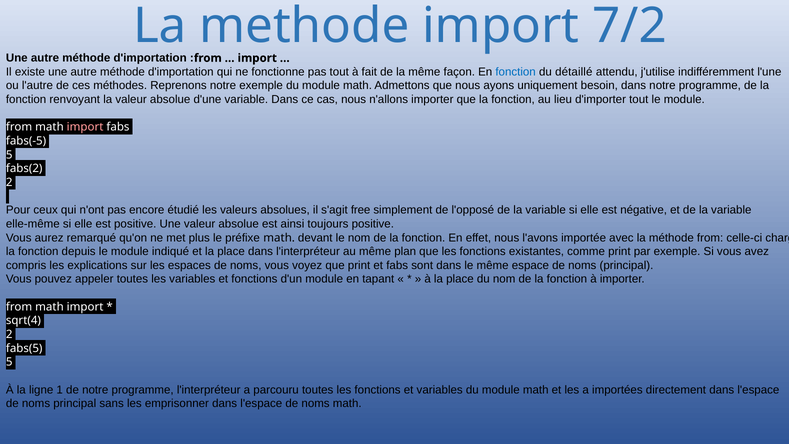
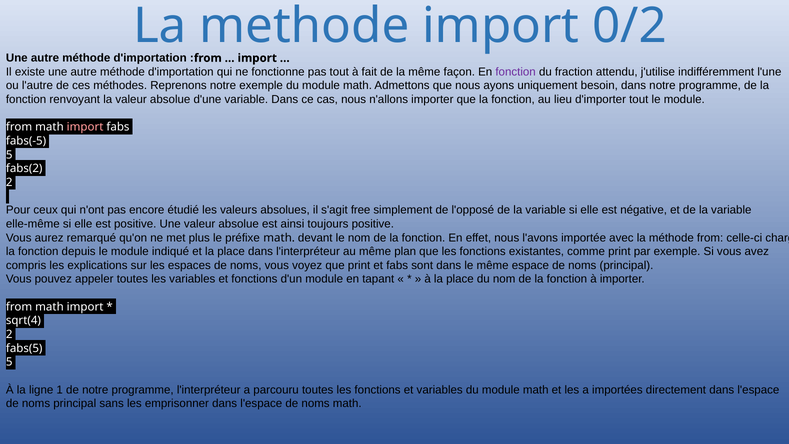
7/2: 7/2 -> 0/2 (630, 26)
fonction colour: blue -> purple (516, 72)
détaillé: détaillé -> fraction (574, 72)
